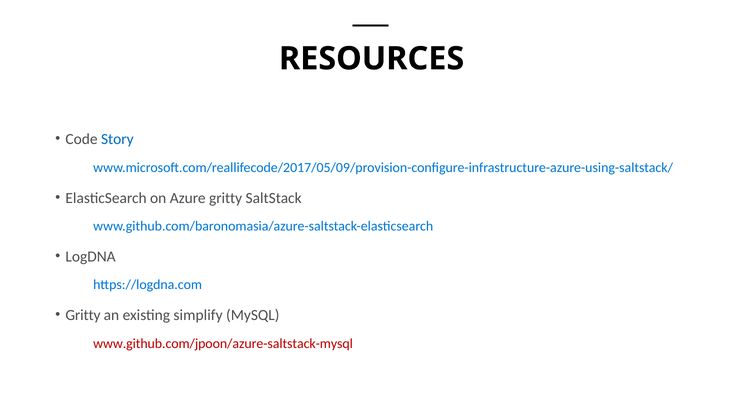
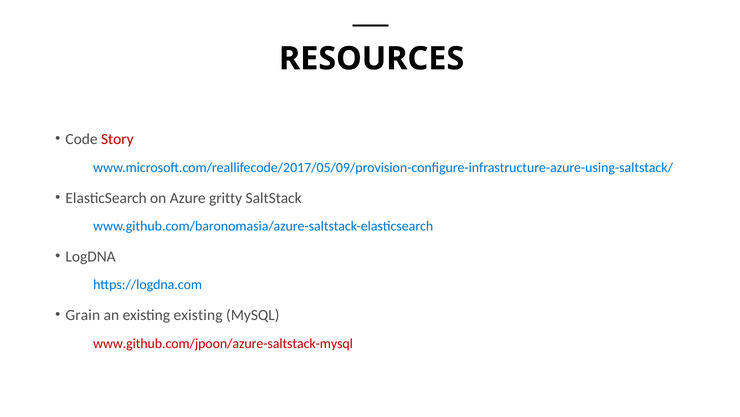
Story colour: blue -> red (117, 139)
Gritty: Gritty -> Grain (83, 315)
existing simplify: simplify -> existing (198, 315)
